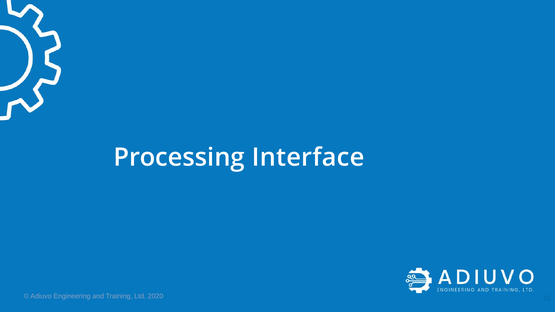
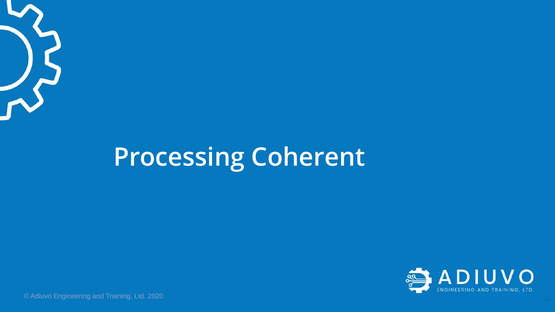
Interface: Interface -> Coherent (308, 158)
